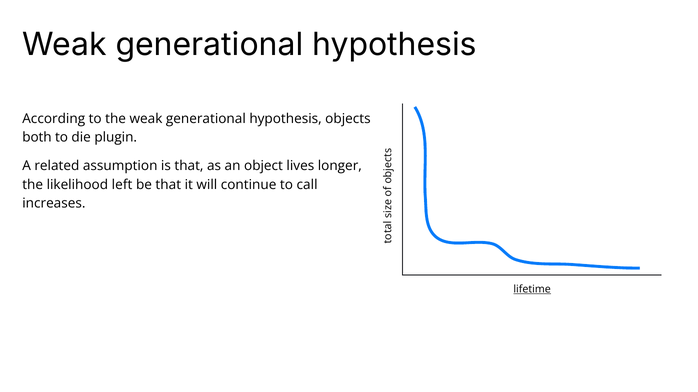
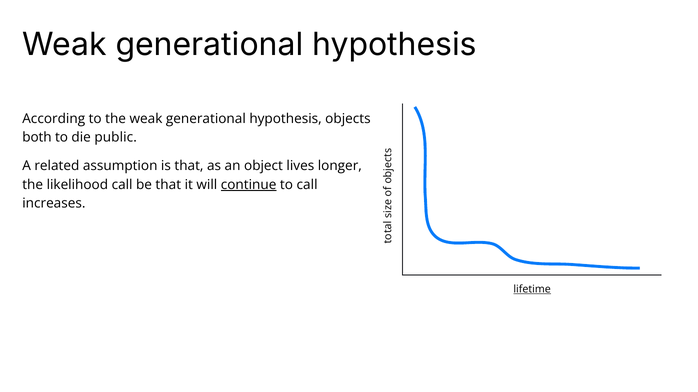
plugin: plugin -> public (116, 138)
likelihood left: left -> call (122, 185)
continue underline: none -> present (249, 185)
